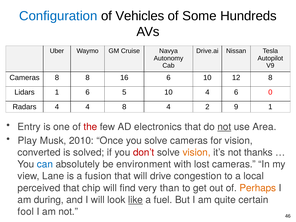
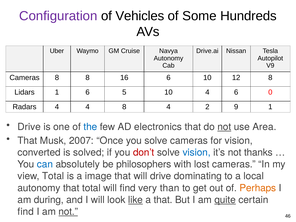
Configuration colour: blue -> purple (58, 16)
Entry: Entry -> Drive (29, 127)
the colour: red -> blue (90, 127)
Play: Play -> That (27, 141)
2010: 2010 -> 2007 (81, 141)
vision colour: orange -> blue (197, 152)
environment: environment -> philosophers (144, 164)
view Lane: Lane -> Total (53, 176)
fusion: fusion -> image (98, 176)
congestion: congestion -> dominating (198, 176)
perceived: perceived -> autonomy (39, 188)
that chip: chip -> total (91, 188)
a fuel: fuel -> that (163, 200)
quite underline: none -> present (225, 200)
fool: fool -> find (26, 212)
not underline: none -> present (68, 212)
